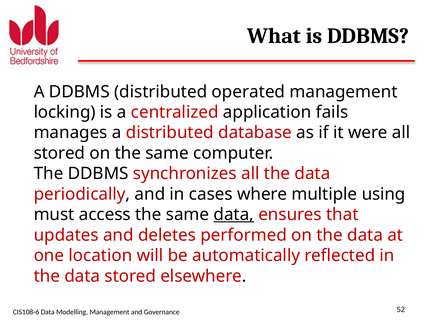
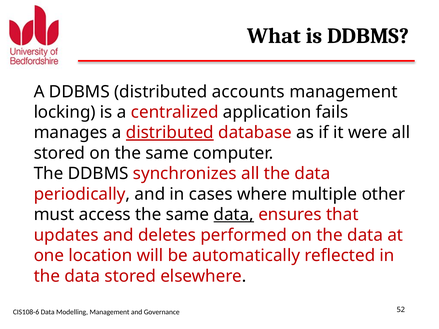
operated: operated -> accounts (248, 92)
distributed underline: none -> present (170, 133)
using: using -> other (383, 194)
